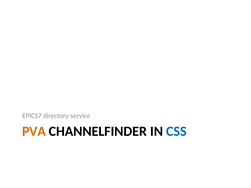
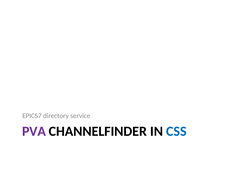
PVA colour: orange -> purple (34, 132)
